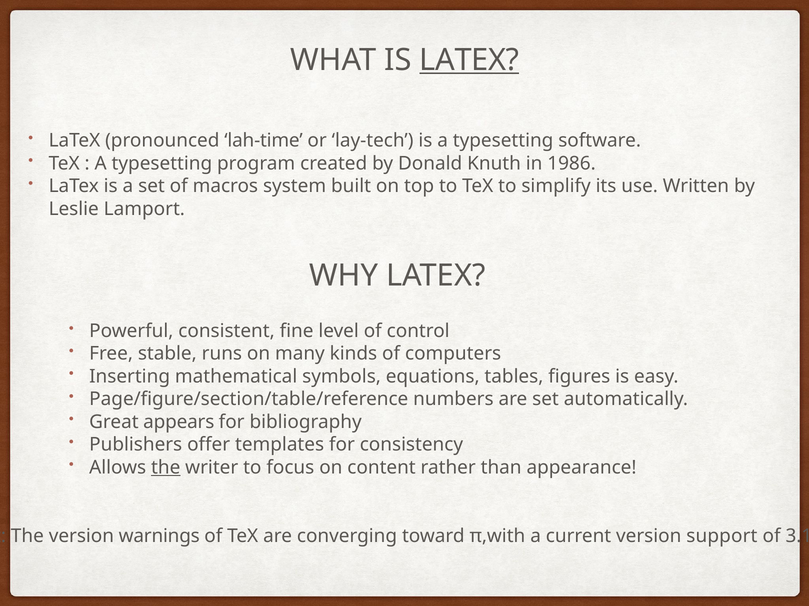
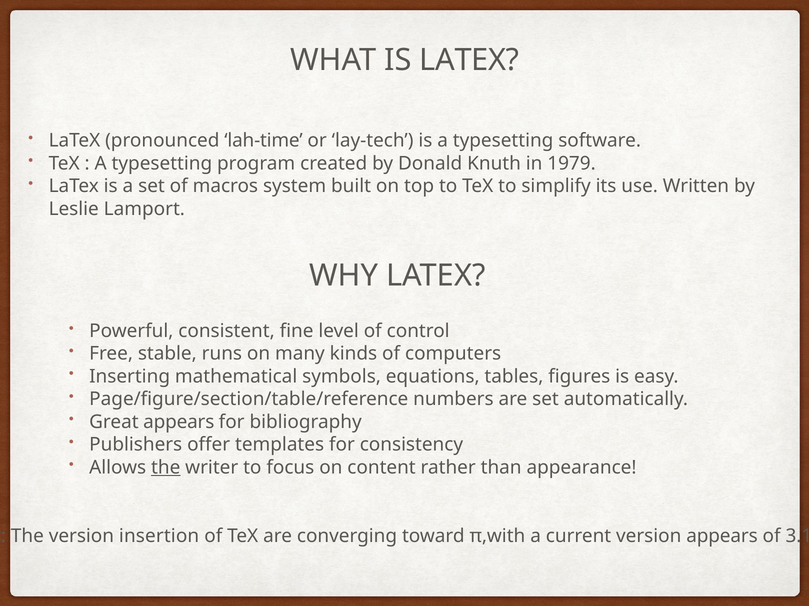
LATEX underline: present -> none (469, 60)
1986: 1986 -> 1979 (572, 164)
warnings: warnings -> insertion (159, 537)
version support: support -> appears (722, 537)
